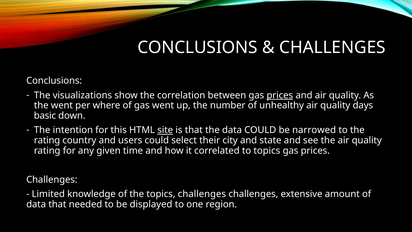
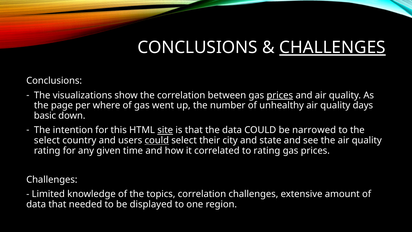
CHALLENGES underline: none -> present (332, 48)
the went: went -> page (62, 105)
rating: rating -> select (47, 140)
could underline: none -> present (157, 140)
to topics: topics -> rating (267, 150)
topics challenges: challenges -> correlation (202, 194)
